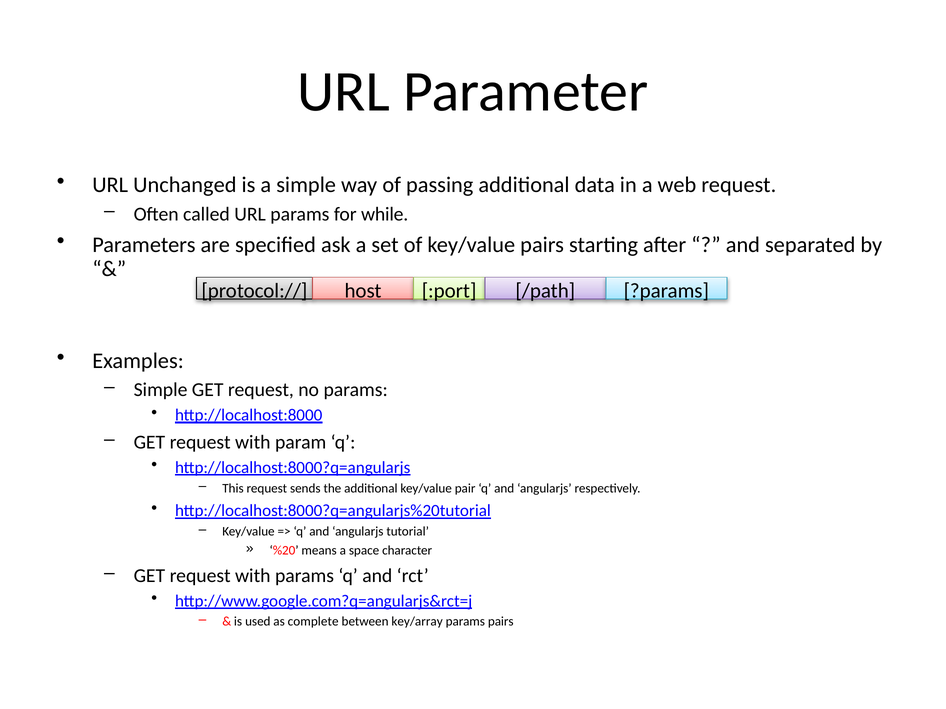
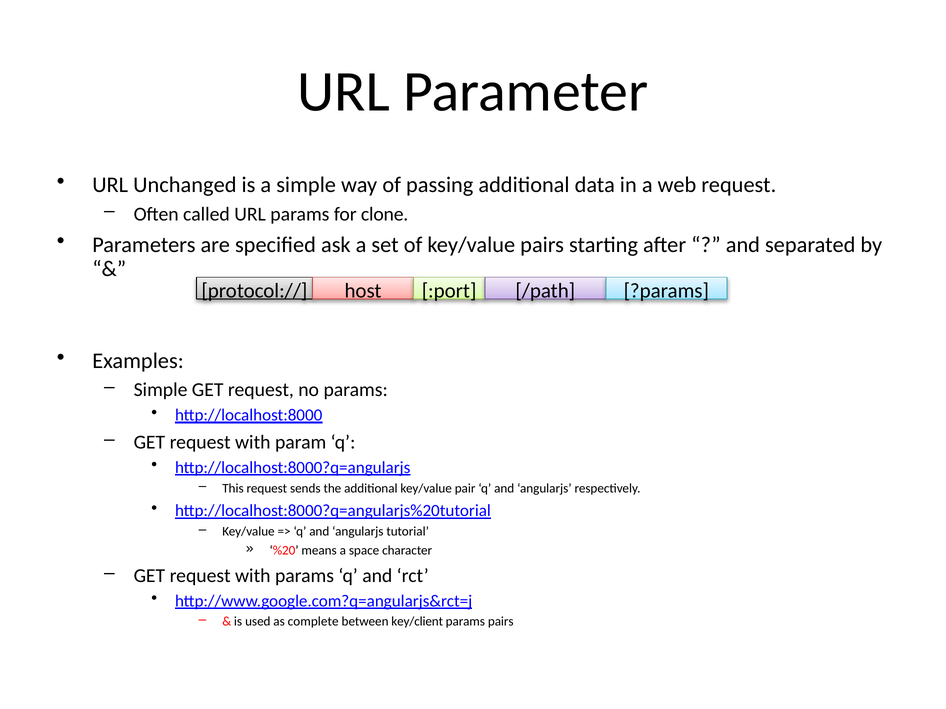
while: while -> clone (385, 214)
key/array: key/array -> key/client (417, 622)
